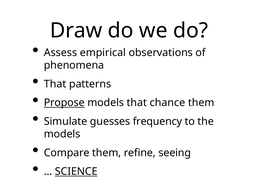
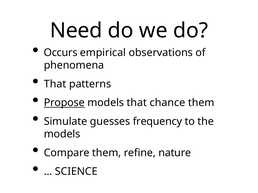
Draw: Draw -> Need (76, 31)
Assess: Assess -> Occurs (61, 53)
seeing: seeing -> nature (175, 153)
SCIENCE underline: present -> none (76, 172)
